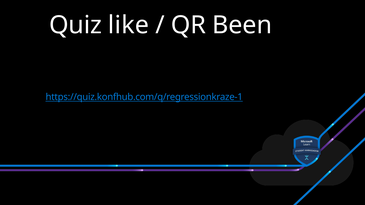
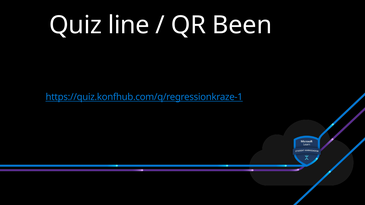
like: like -> line (129, 25)
